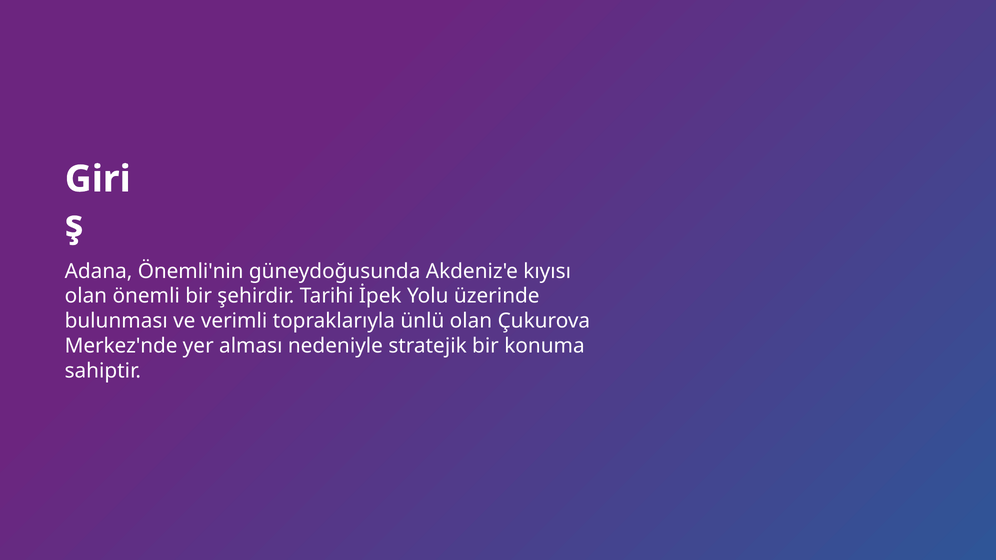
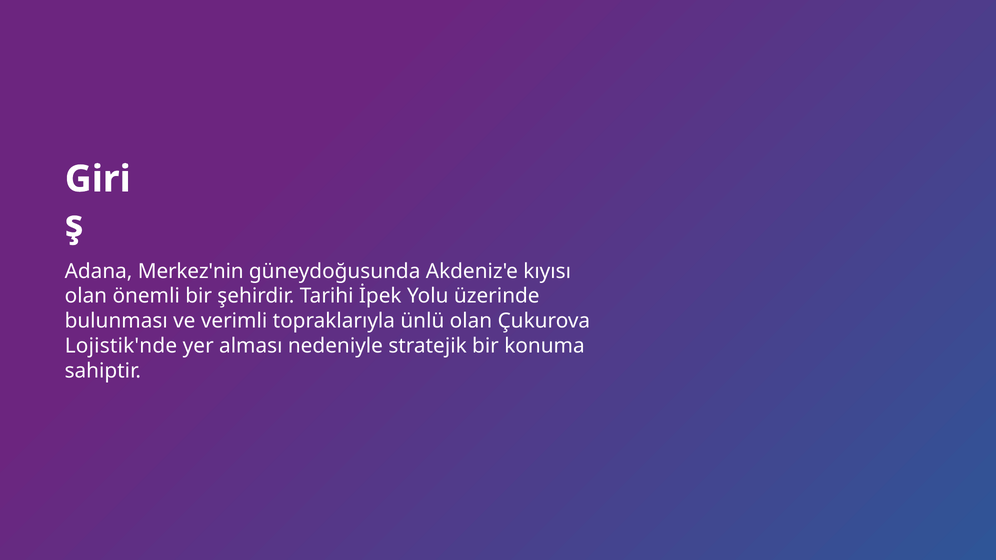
Önemli'nin: Önemli'nin -> Merkez'nin (191, 271)
Merkez'nde: Merkez'nde -> Lojistik'nde (121, 346)
